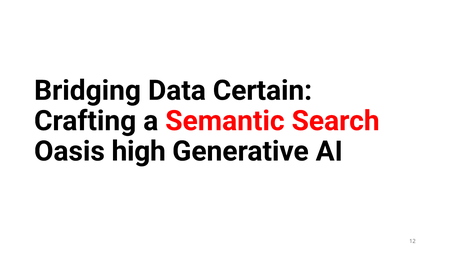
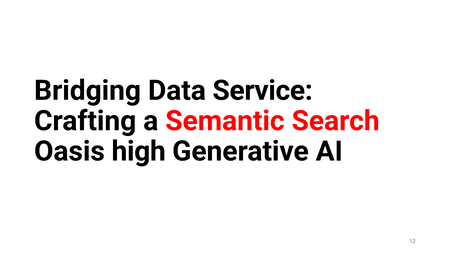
Certain: Certain -> Service (263, 91)
